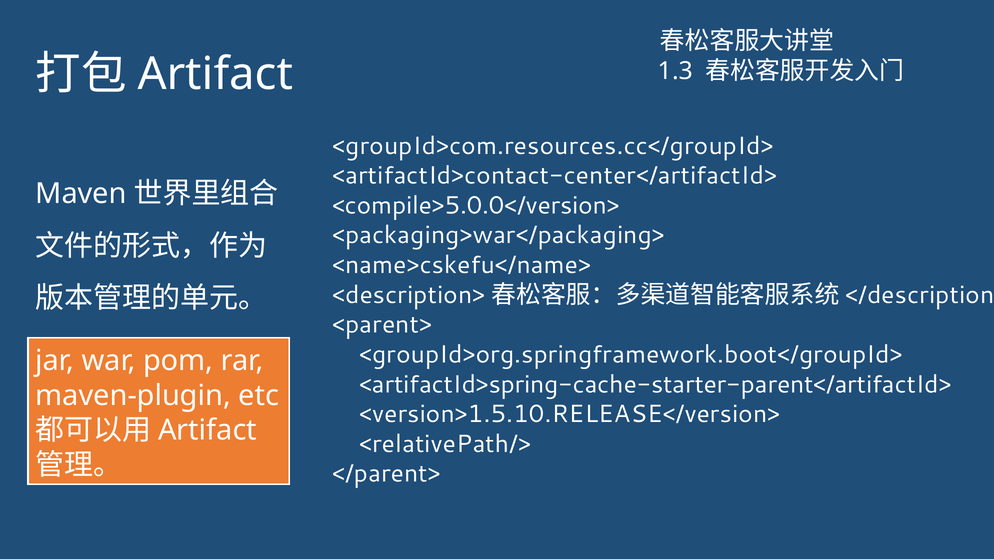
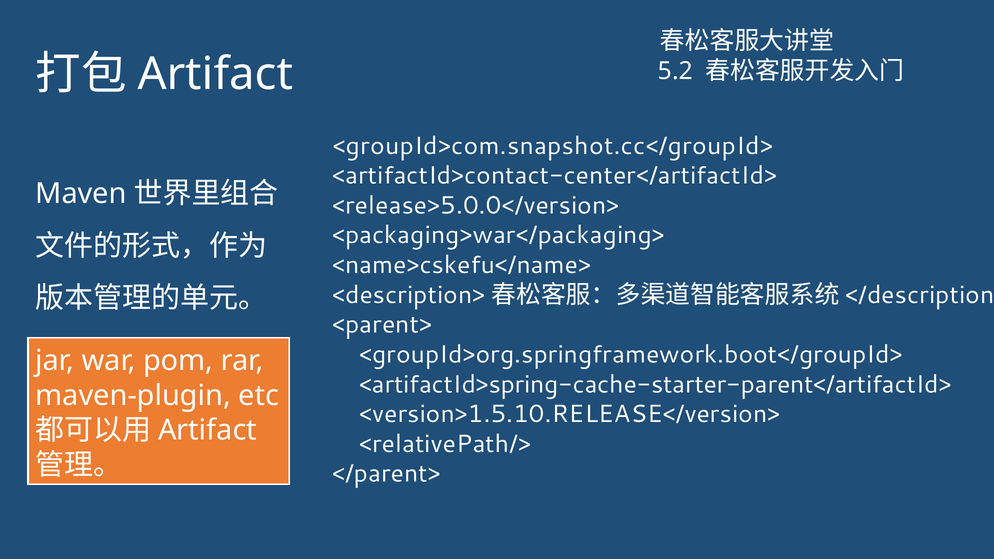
1.3: 1.3 -> 5.2 (675, 71)
<groupId>com.resources.cc</groupId>: <groupId>com.resources.cc</groupId> -> <groupId>com.snapshot.cc</groupId> (553, 146)
<compile>5.0.0</version>: <compile>5.0.0</version> -> <release>5.0.0</version> (476, 205)
